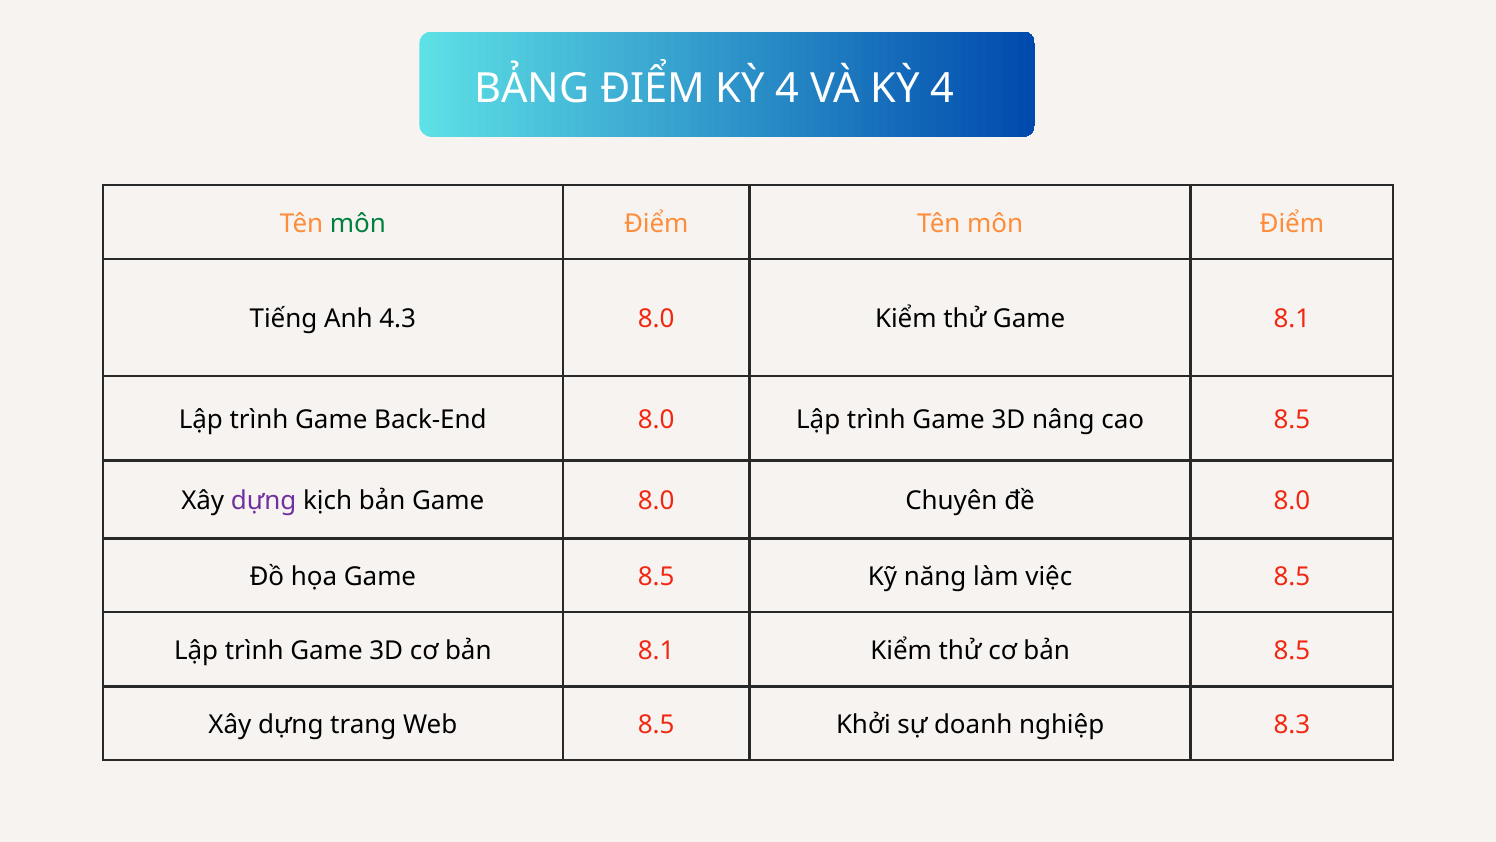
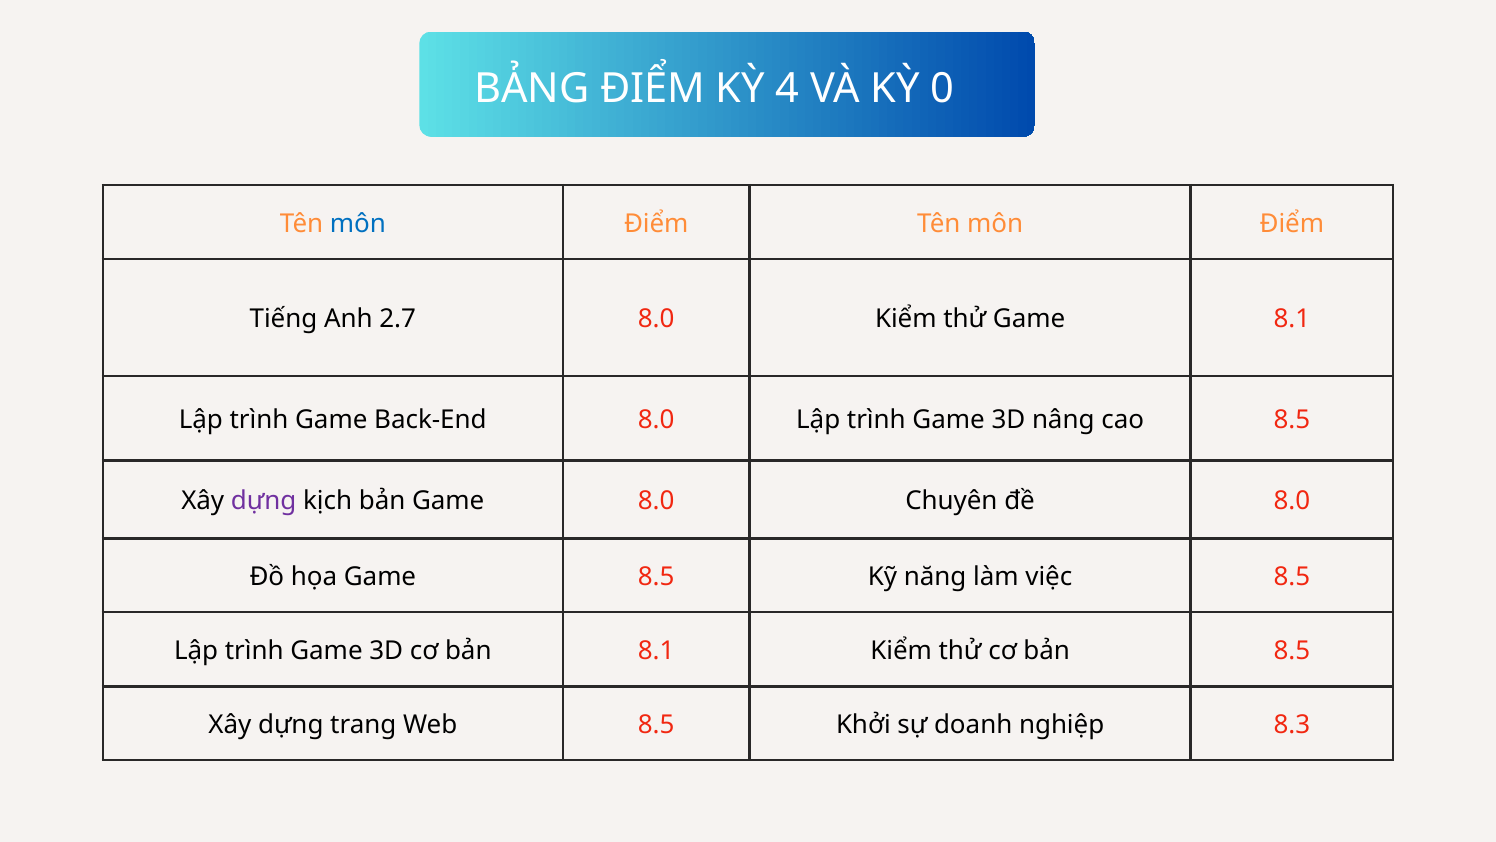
VÀ KỲ 4: 4 -> 0 (943, 89)
môn colour: green -> blue (358, 224)
4.3: 4.3 -> 2.7 (398, 319)
